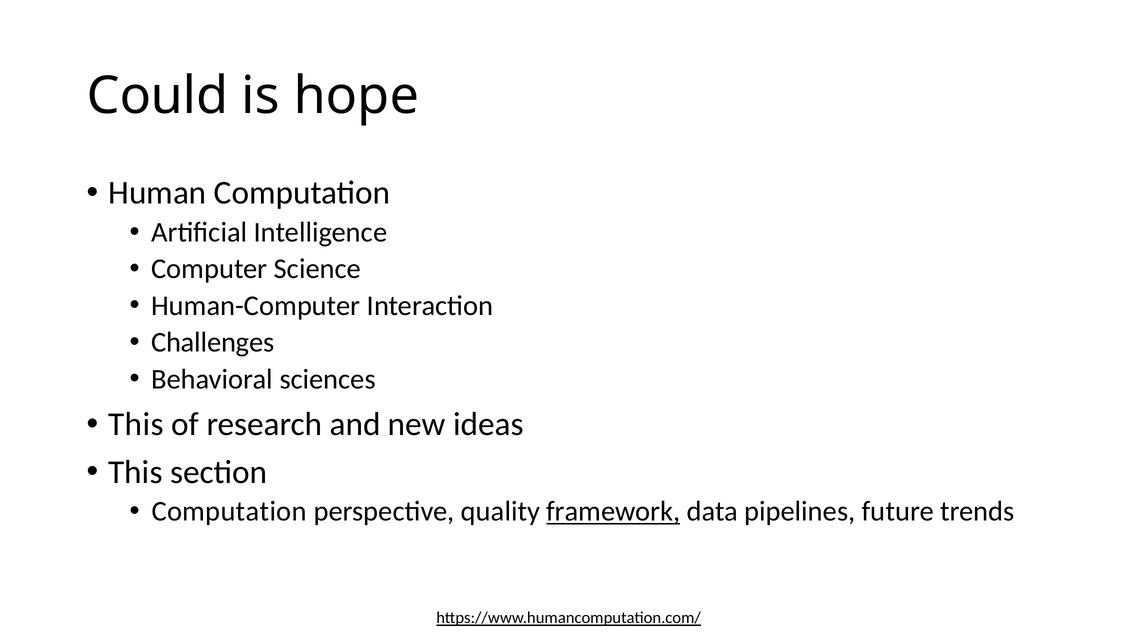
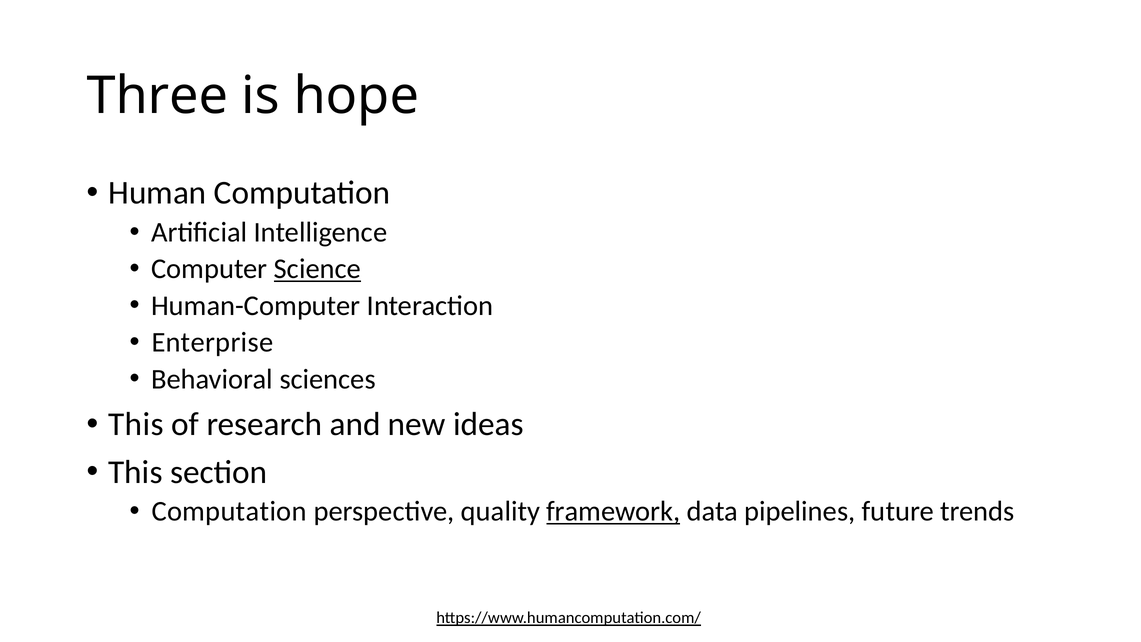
Could: Could -> Three (158, 96)
Science underline: none -> present (317, 269)
Challenges: Challenges -> Enterprise (212, 342)
